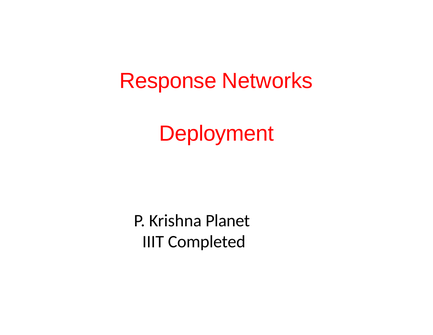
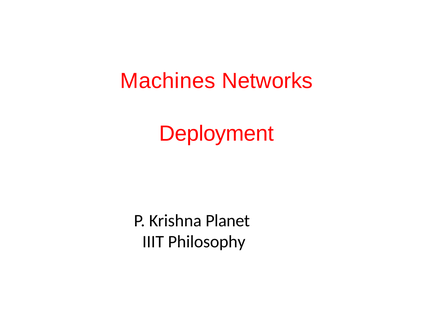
Response: Response -> Machines (168, 81)
Completed: Completed -> Philosophy (207, 241)
